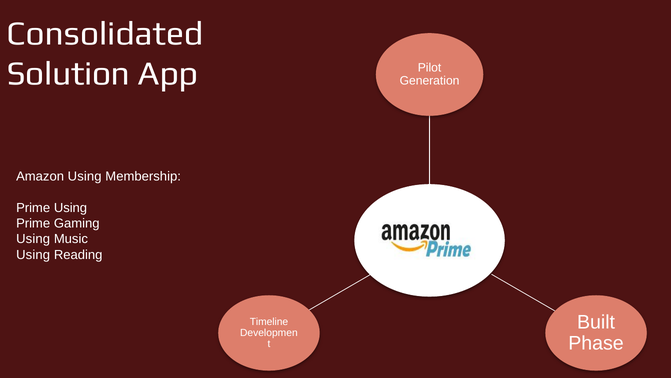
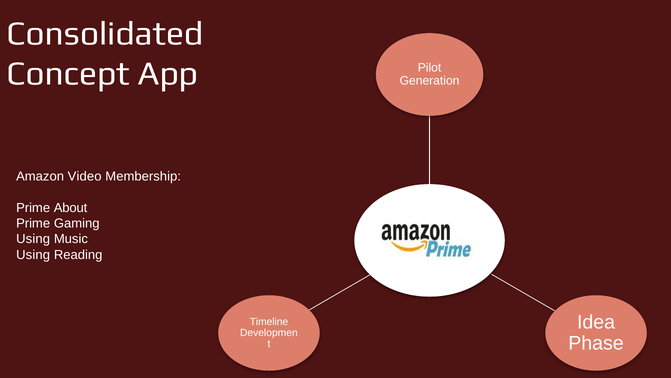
Solution: Solution -> Concept (68, 74)
Amazon Using: Using -> Video (85, 176)
Prime Using: Using -> About (71, 208)
Built: Built -> Idea (596, 322)
